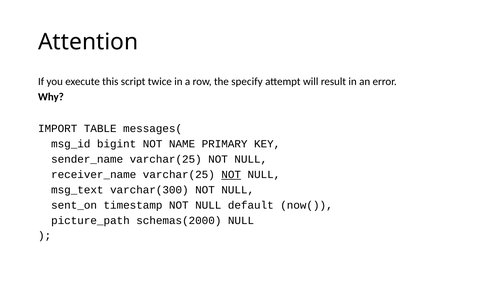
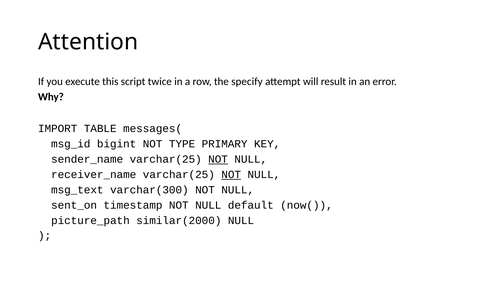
NAME: NAME -> TYPE (182, 144)
NOT underline: none -> present (218, 159)
schemas(2000: schemas(2000 -> similar(2000 (179, 220)
